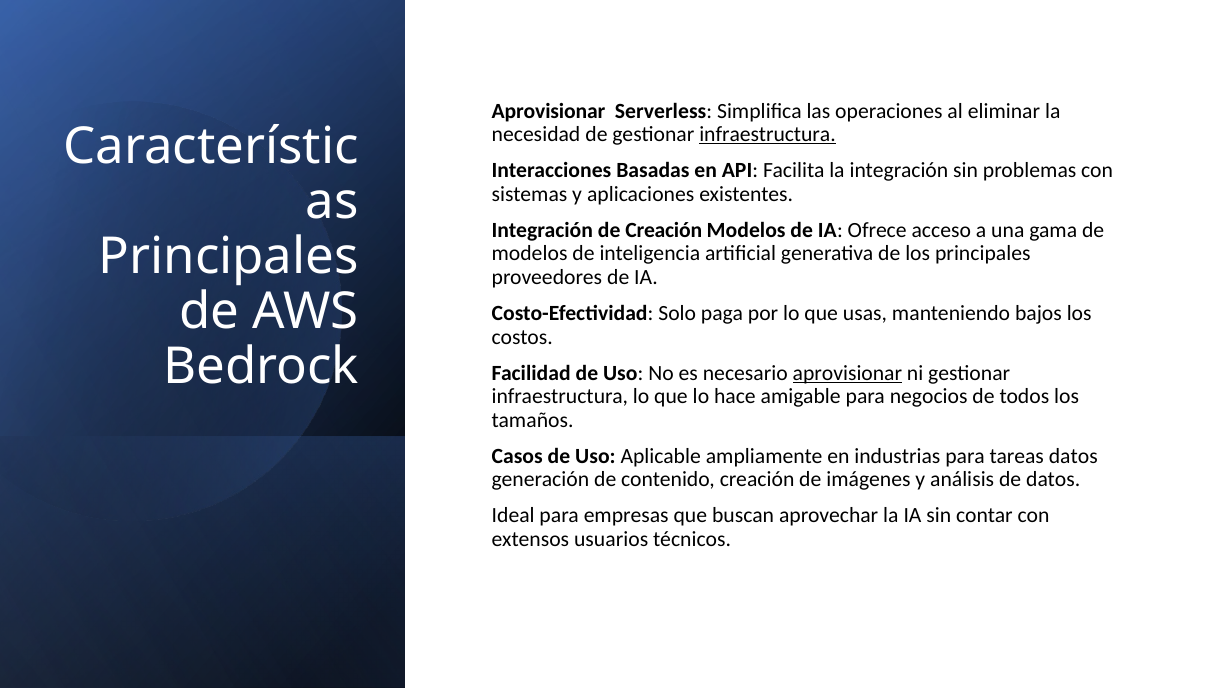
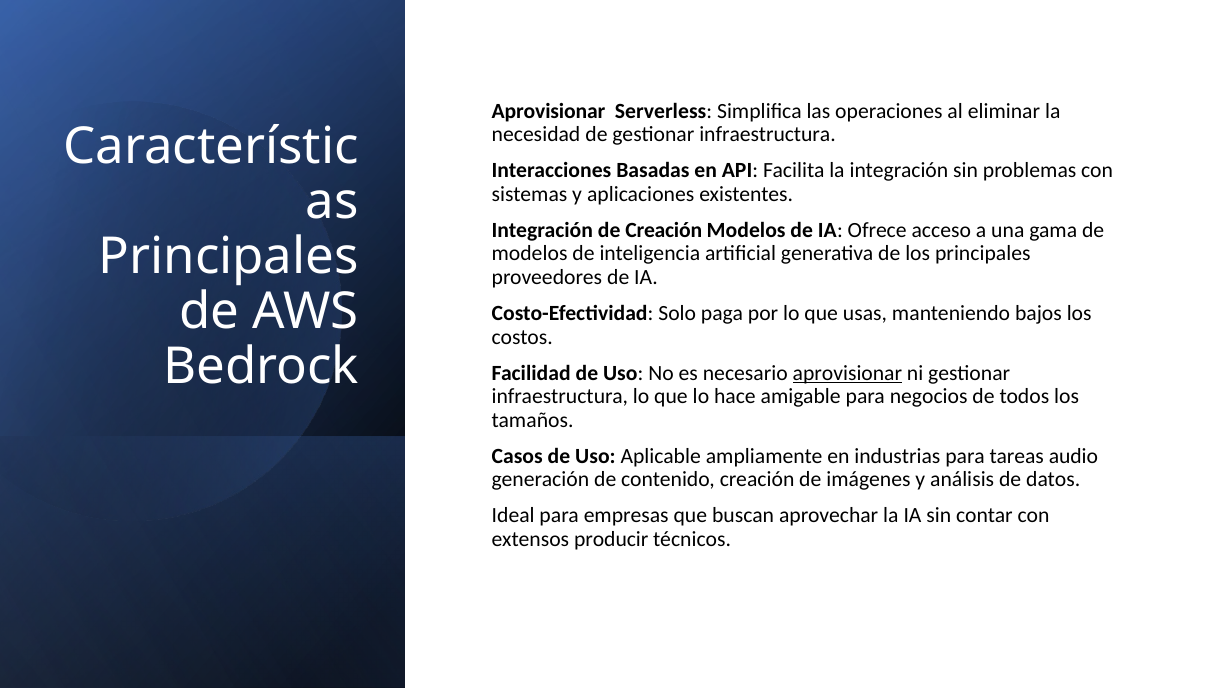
infraestructura underline: present -> none (768, 135)
tareas datos: datos -> audio (1073, 456)
usuarios: usuarios -> producir (611, 539)
